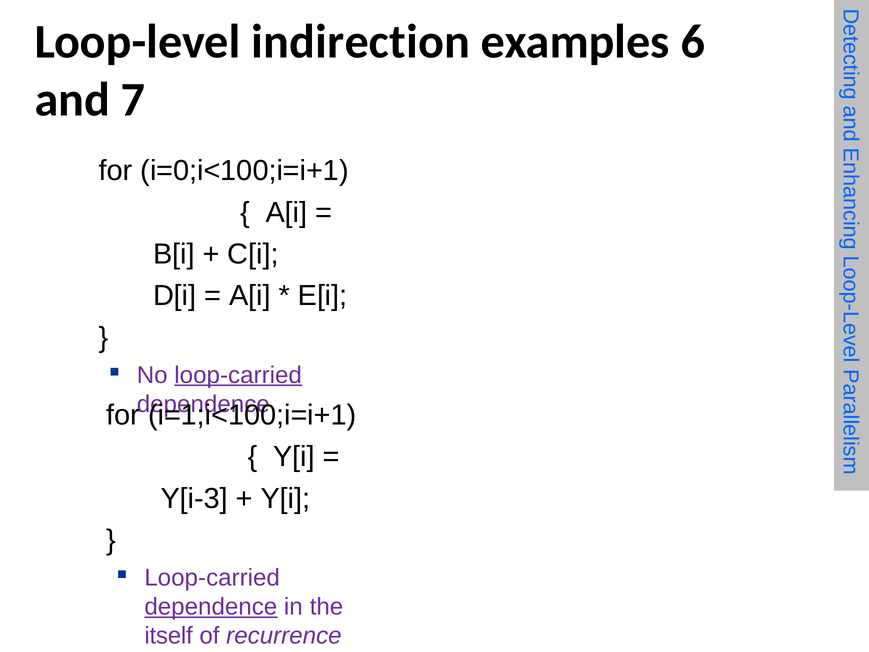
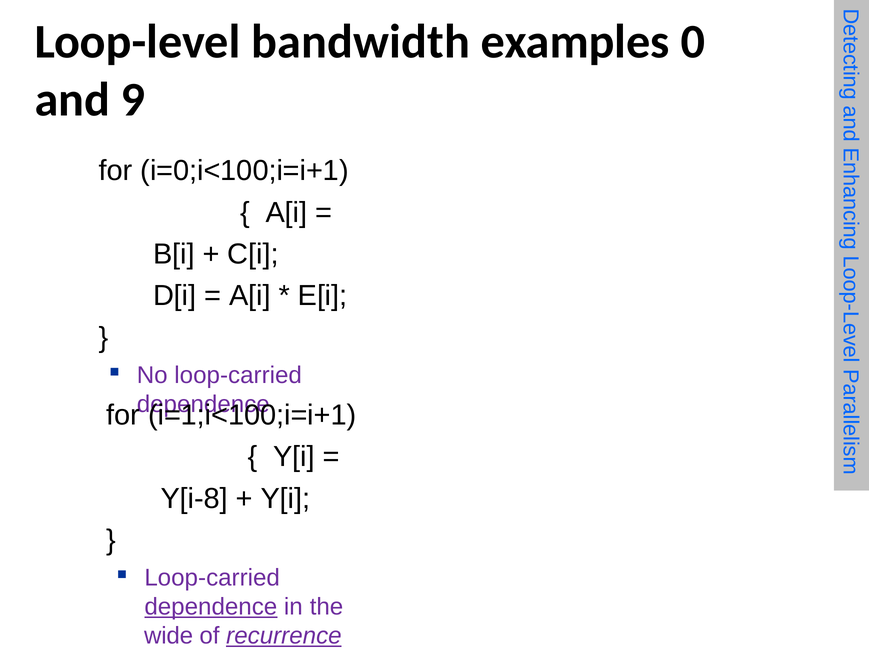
indirection: indirection -> bandwidth (361, 42)
6: 6 -> 0 (693, 42)
7: 7 -> 9 (133, 100)
loop-carried underline: present -> none (238, 375)
Y[i-3: Y[i-3 -> Y[i-8 (194, 498)
itself: itself -> wide (169, 635)
recurrence underline: none -> present (284, 635)
